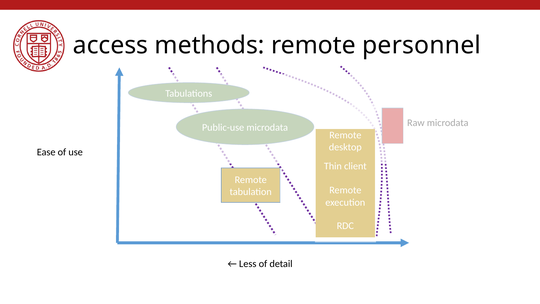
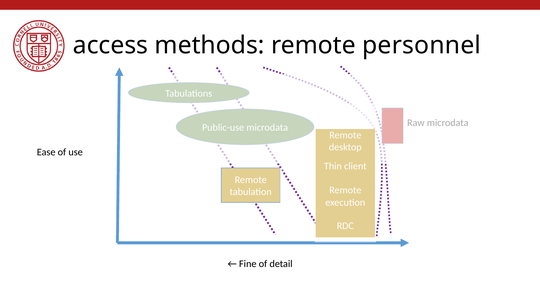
Less: Less -> Fine (248, 264)
